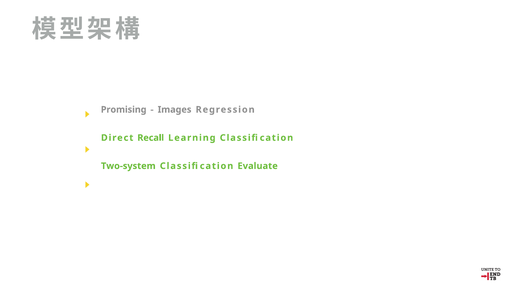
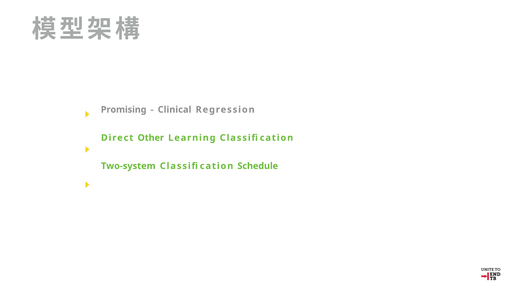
Images: Images -> Clinical (175, 110)
Recall: Recall -> Other (151, 138)
Evaluate: Evaluate -> Schedule (258, 166)
